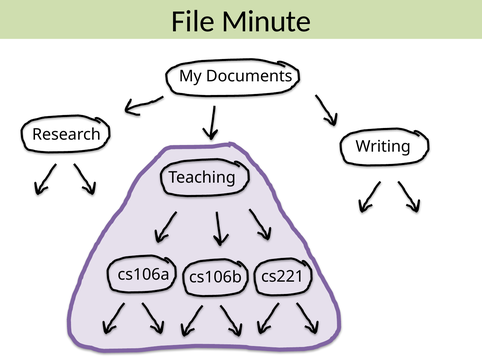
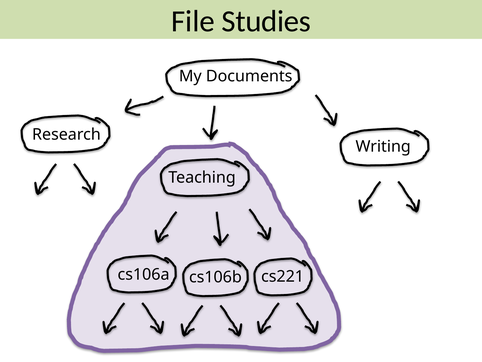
Minute: Minute -> Studies (266, 21)
